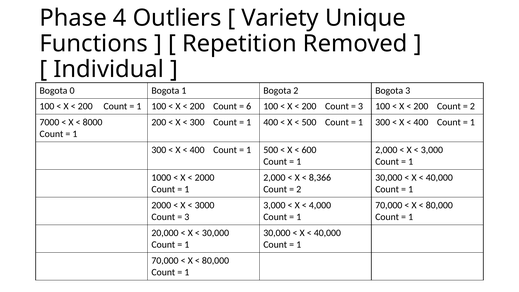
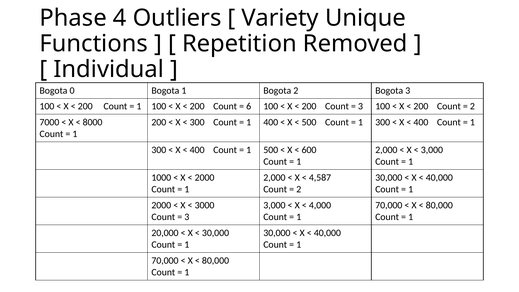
8,366: 8,366 -> 4,587 (320, 178)
